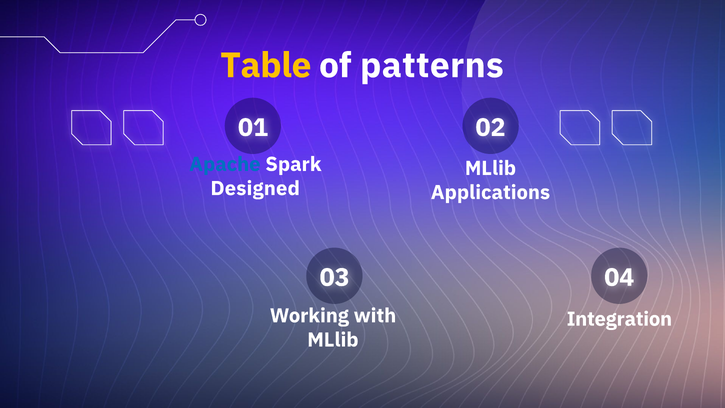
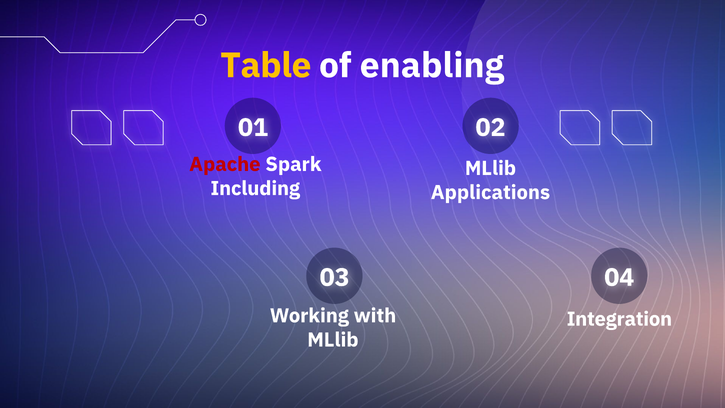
patterns: patterns -> enabling (432, 66)
Apache colour: blue -> red (225, 164)
Designed: Designed -> Including (255, 188)
